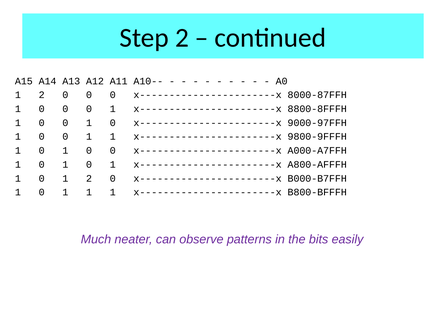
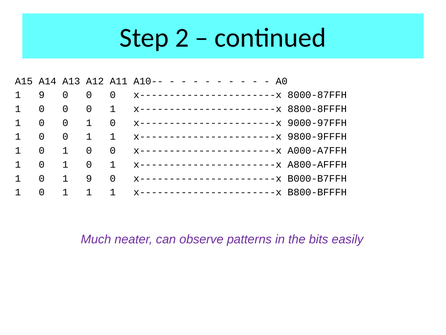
2: 2 -> 9 (42, 95)
0 1 2: 2 -> 9 (89, 178)
